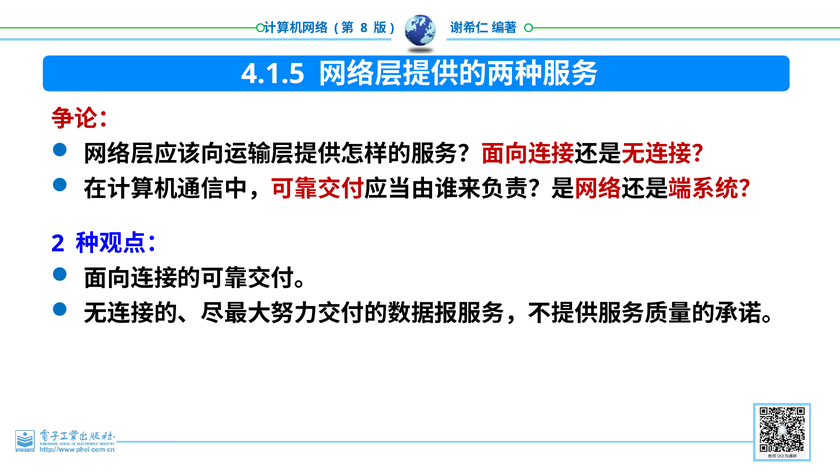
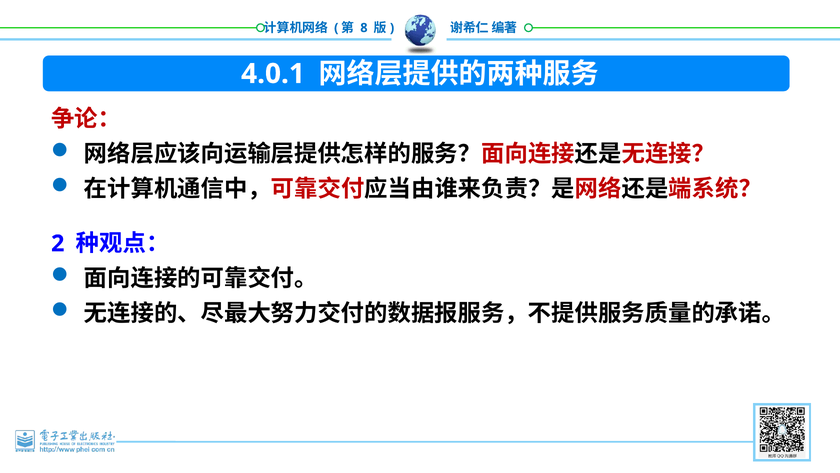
4.1.5: 4.1.5 -> 4.0.1 (273, 74)
